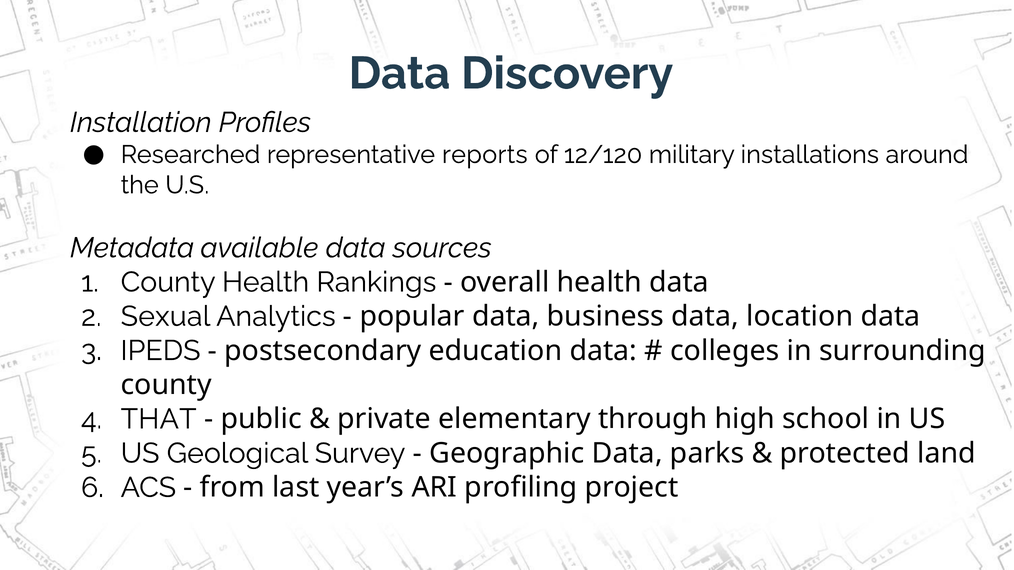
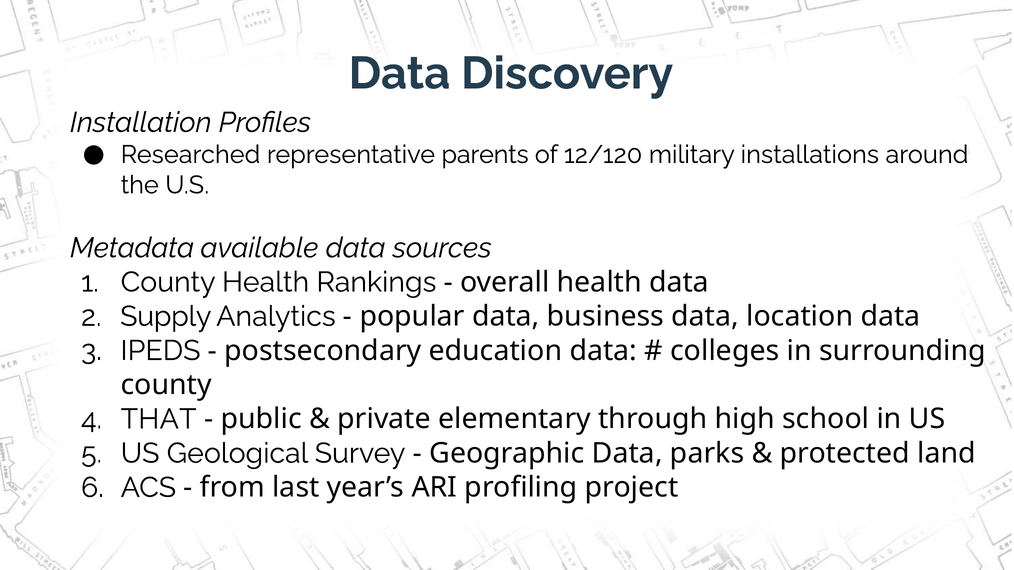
reports: reports -> parents (485, 155)
Sexual: Sexual -> Supply (166, 317)
